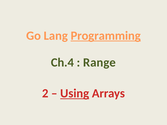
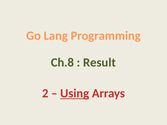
Programming underline: present -> none (106, 36)
Ch.4: Ch.4 -> Ch.8 (62, 63)
Range: Range -> Result (99, 63)
